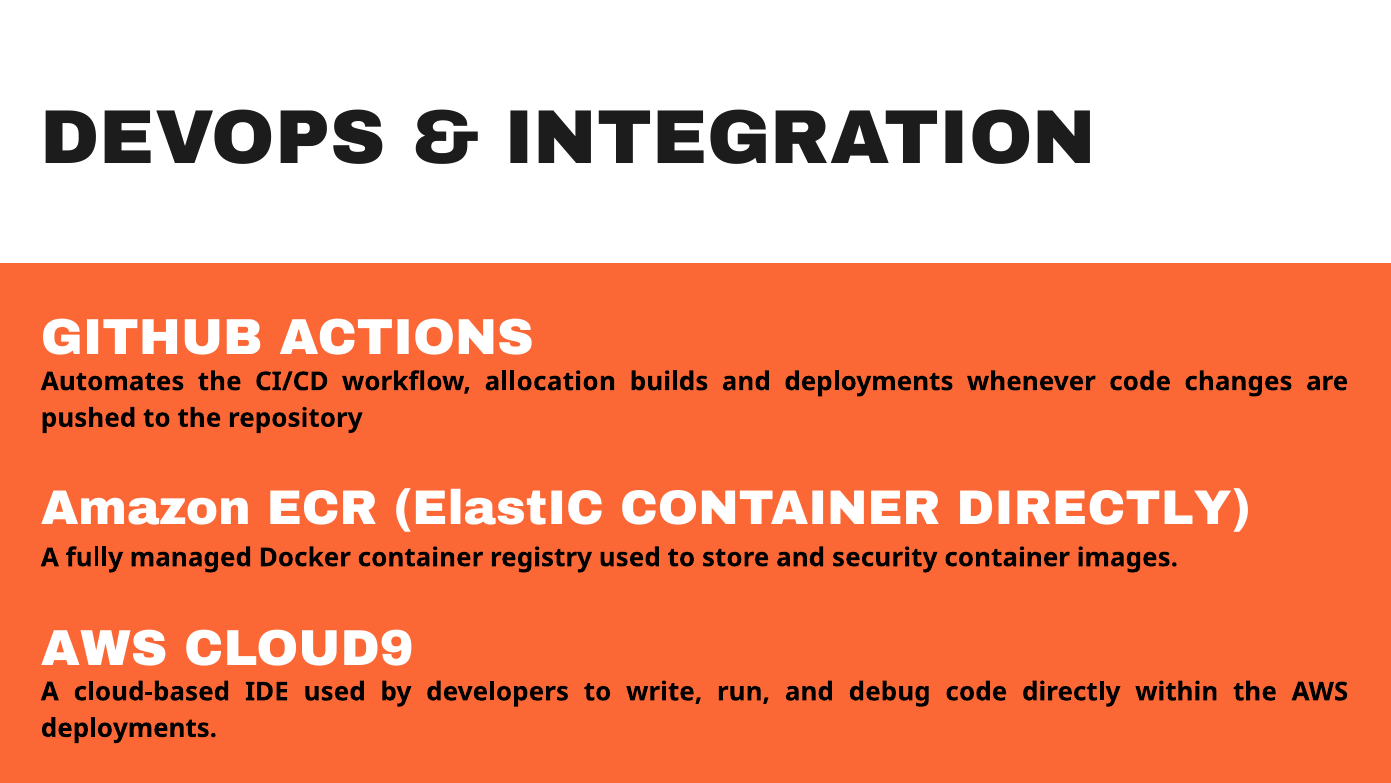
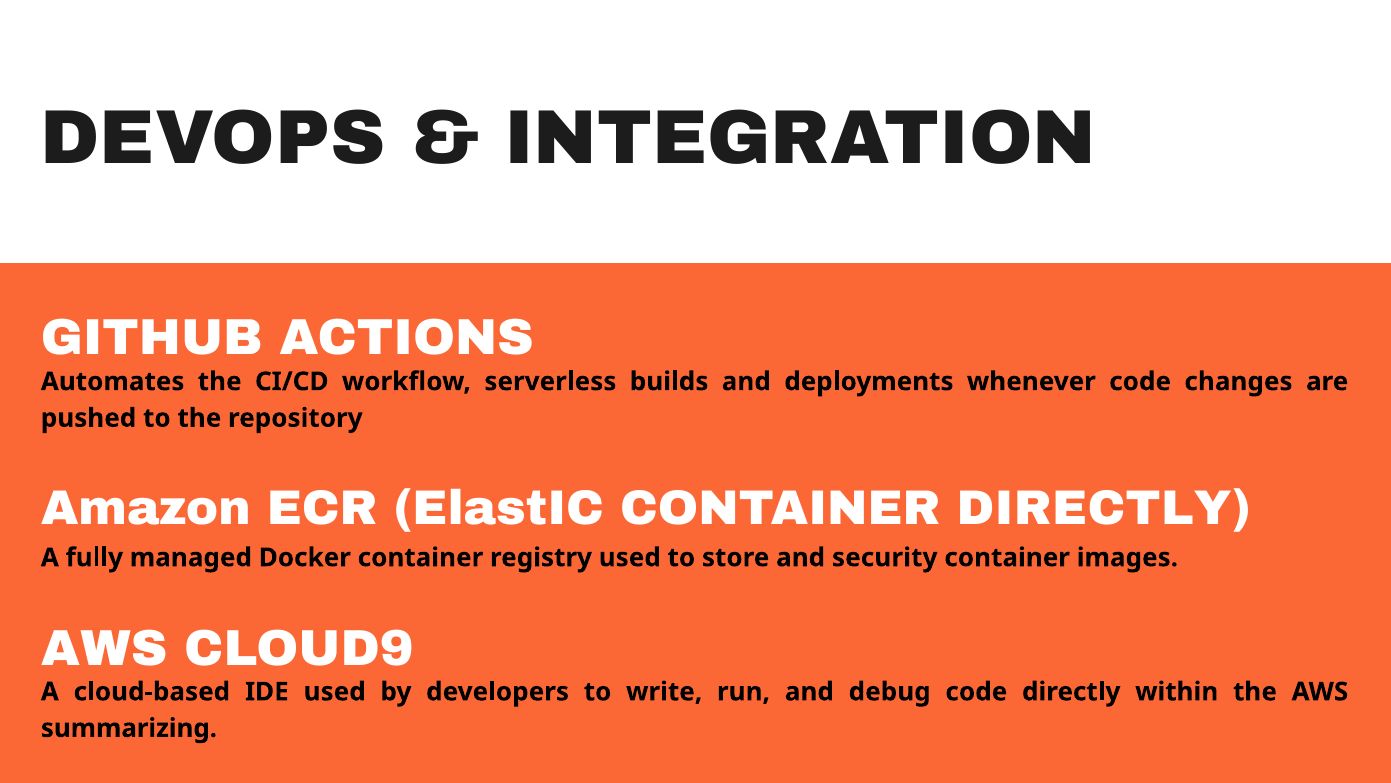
allocation: allocation -> serverless (550, 381)
deployments: deployments -> summarizing (129, 728)
